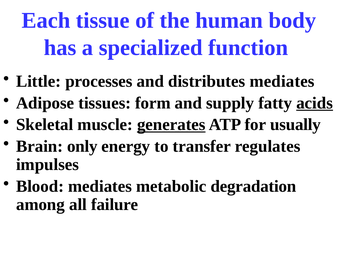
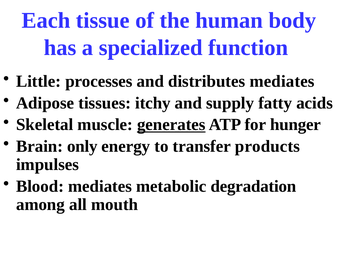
form: form -> itchy (153, 103)
acids underline: present -> none (315, 103)
usually: usually -> hunger (296, 124)
regulates: regulates -> products (267, 146)
failure: failure -> mouth (115, 204)
